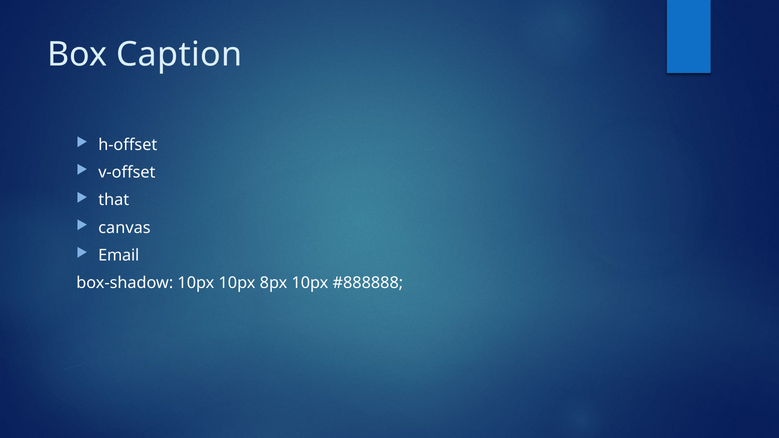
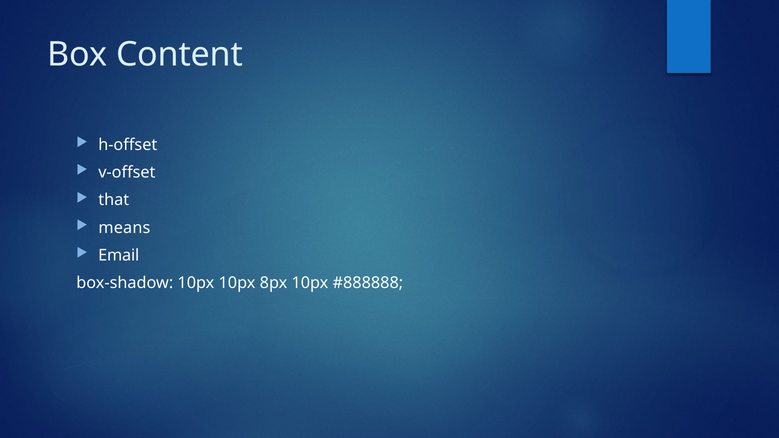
Caption: Caption -> Content (180, 55)
canvas: canvas -> means (124, 228)
